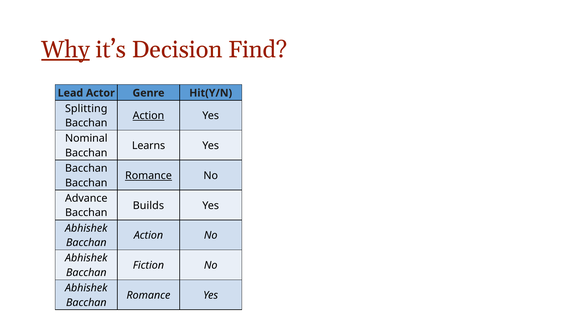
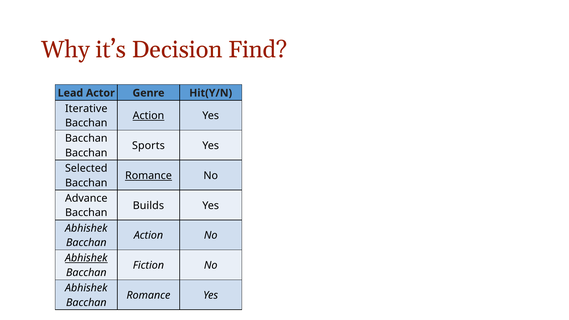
Why underline: present -> none (66, 50)
Splitting: Splitting -> Iterative (86, 109)
Nominal: Nominal -> Bacchan (86, 138)
Learns: Learns -> Sports (148, 146)
Bacchan: Bacchan -> Selected (86, 168)
Abhishek underline: none -> present (86, 258)
